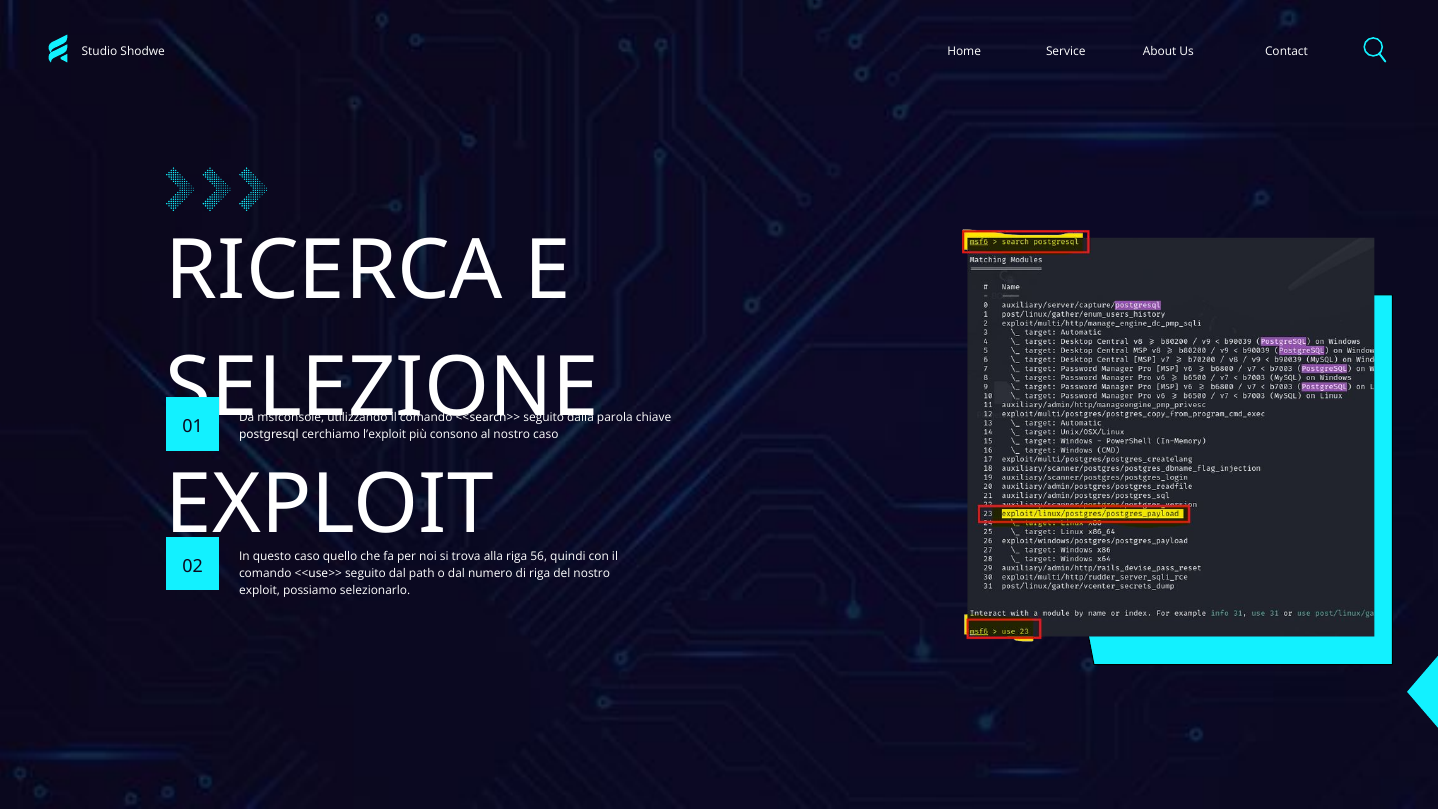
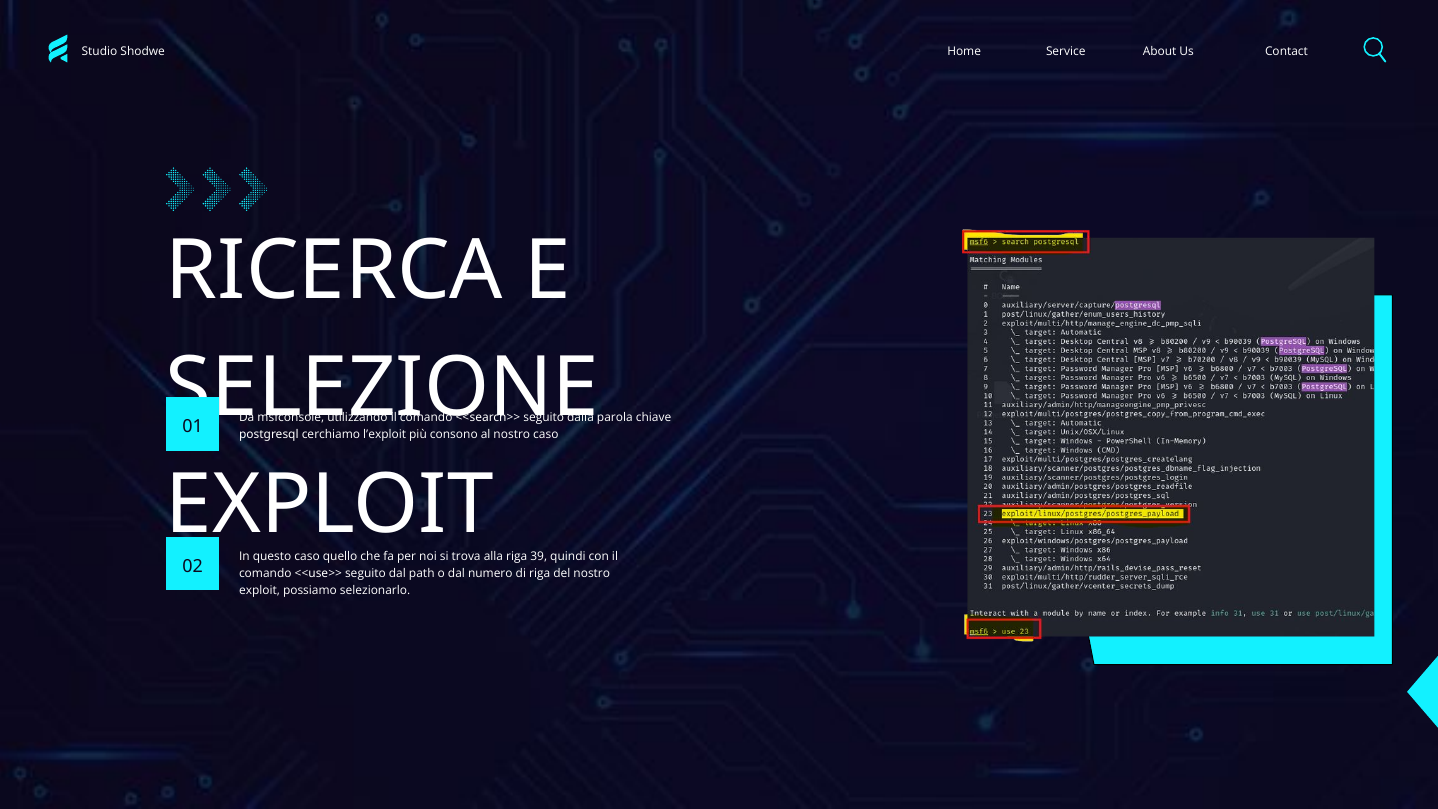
56: 56 -> 39 (539, 557)
